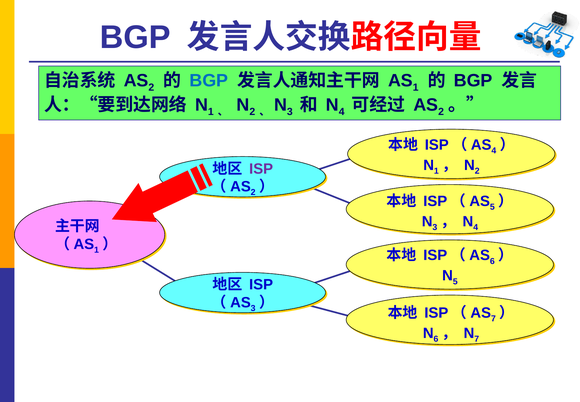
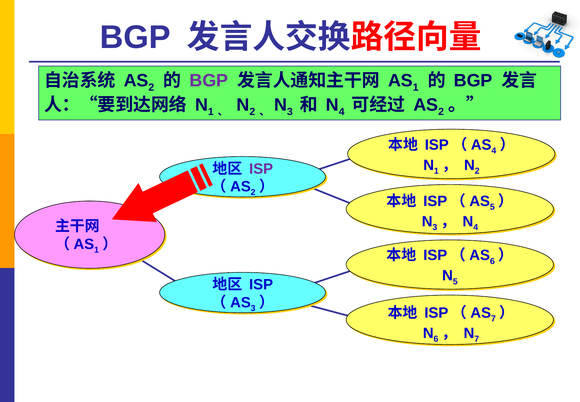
BGP colour: blue -> purple (209, 80)
